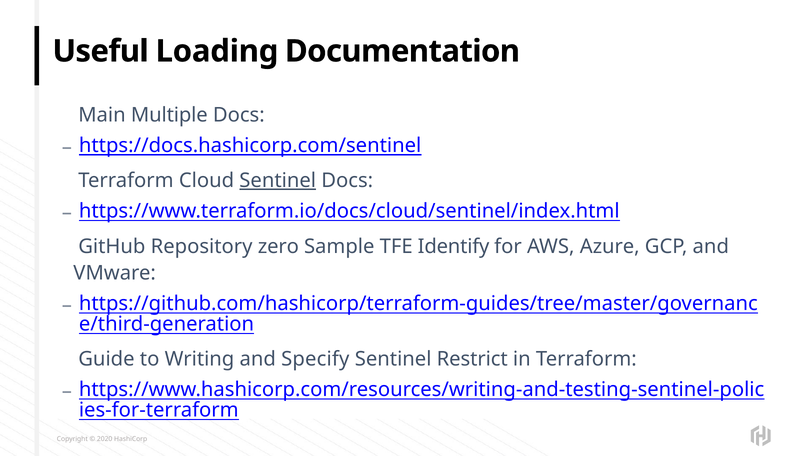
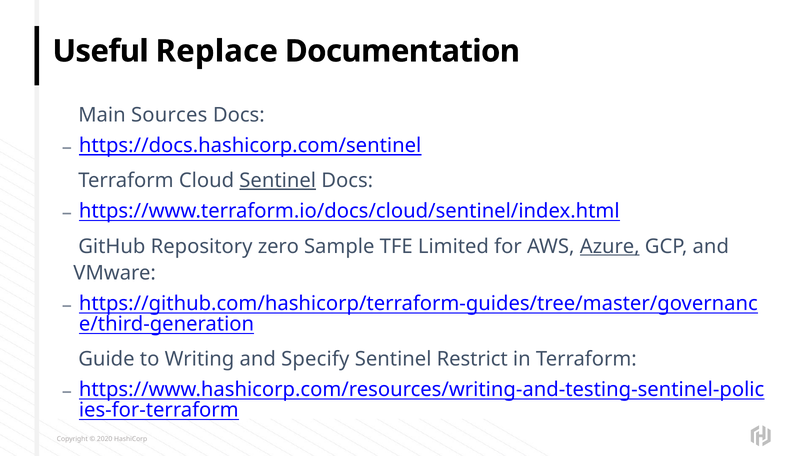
Loading: Loading -> Replace (217, 51)
Multiple: Multiple -> Sources (169, 115)
Identify: Identify -> Limited (453, 246)
Azure underline: none -> present (610, 246)
